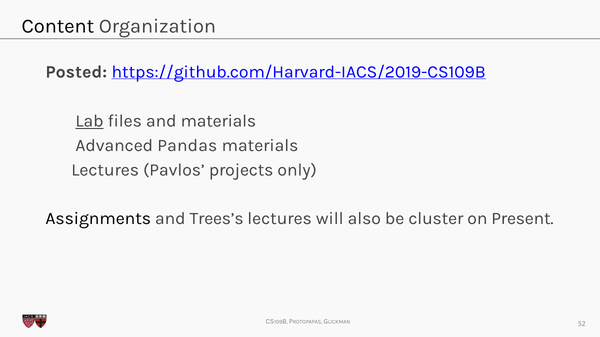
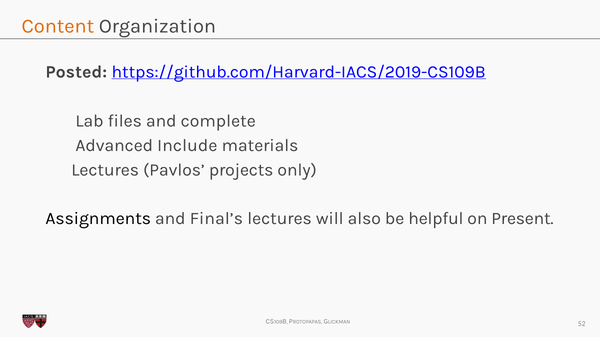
Content colour: black -> orange (58, 26)
Lab underline: present -> none (90, 121)
and materials: materials -> complete (218, 121)
Pandas: Pandas -> Include (187, 145)
Trees’s: Trees’s -> Final’s (216, 219)
cluster: cluster -> helpful (436, 219)
